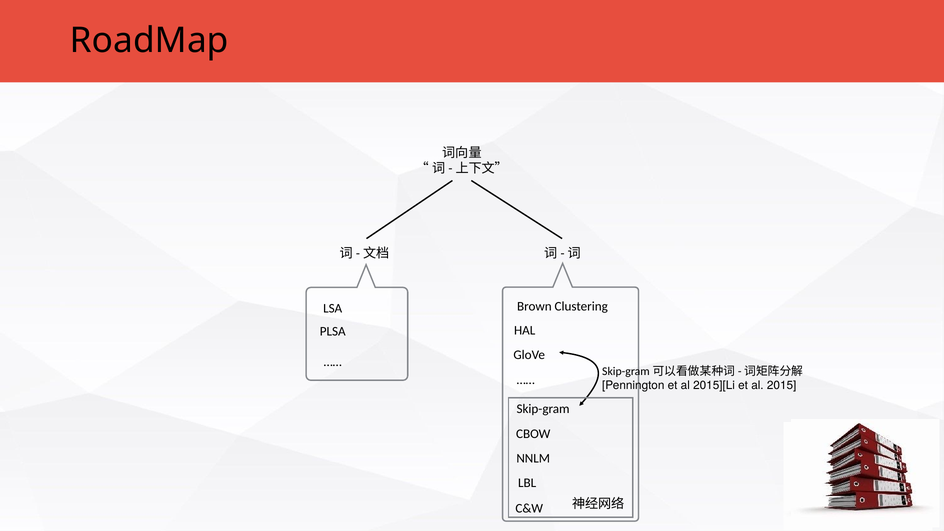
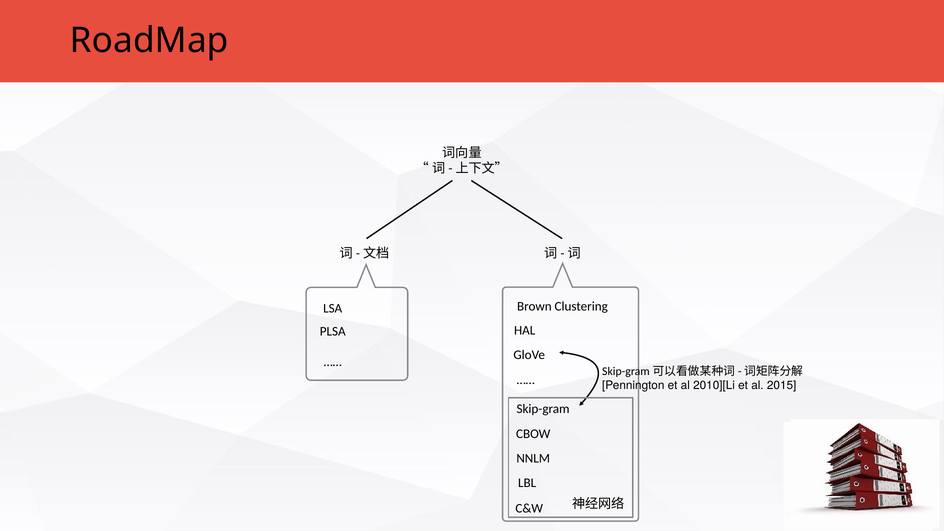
2015][Li: 2015][Li -> 2010][Li (714, 386)
